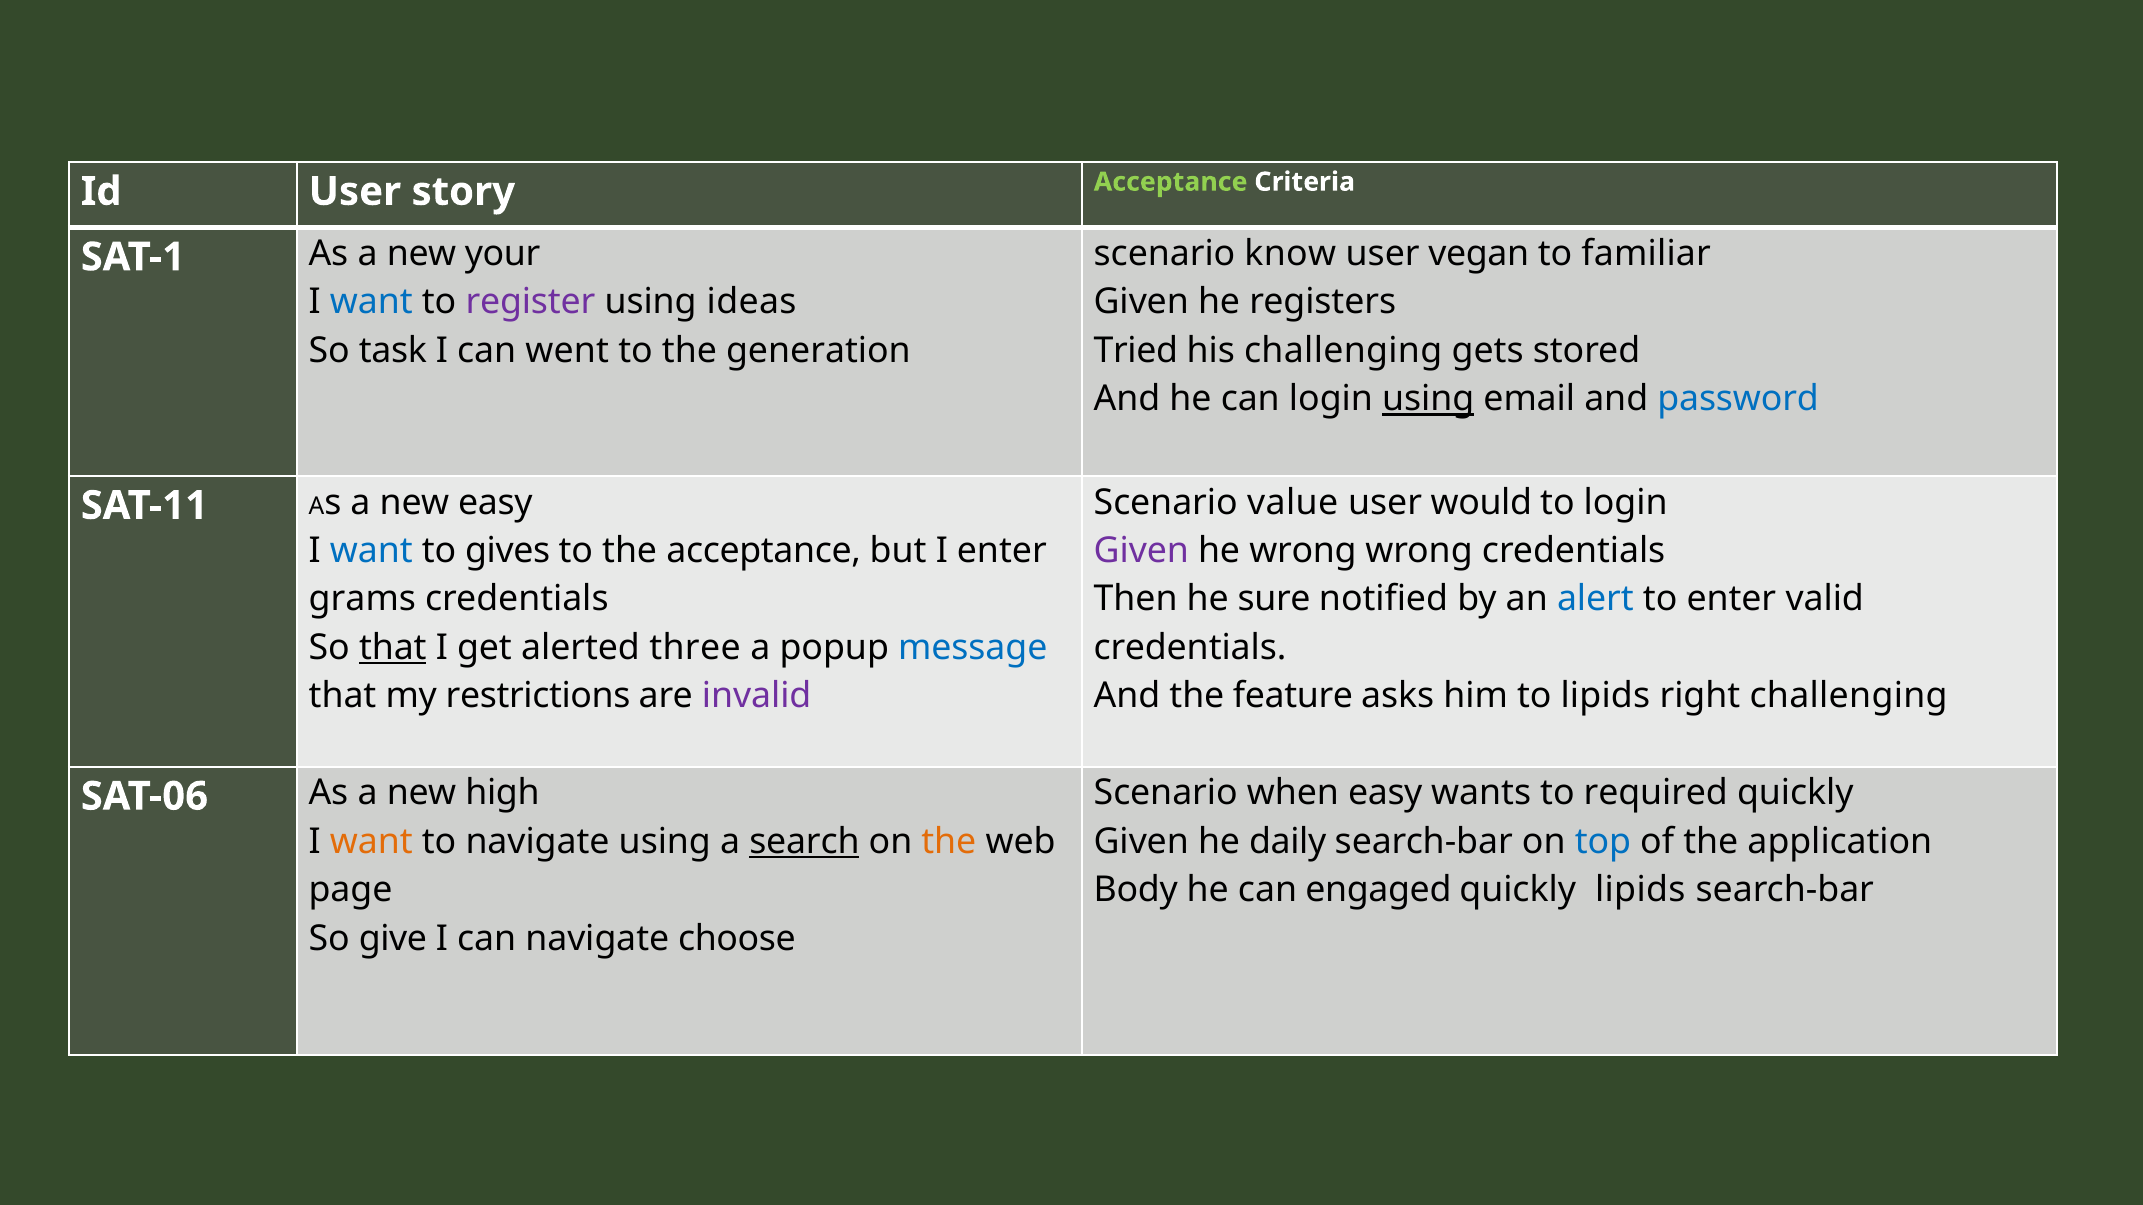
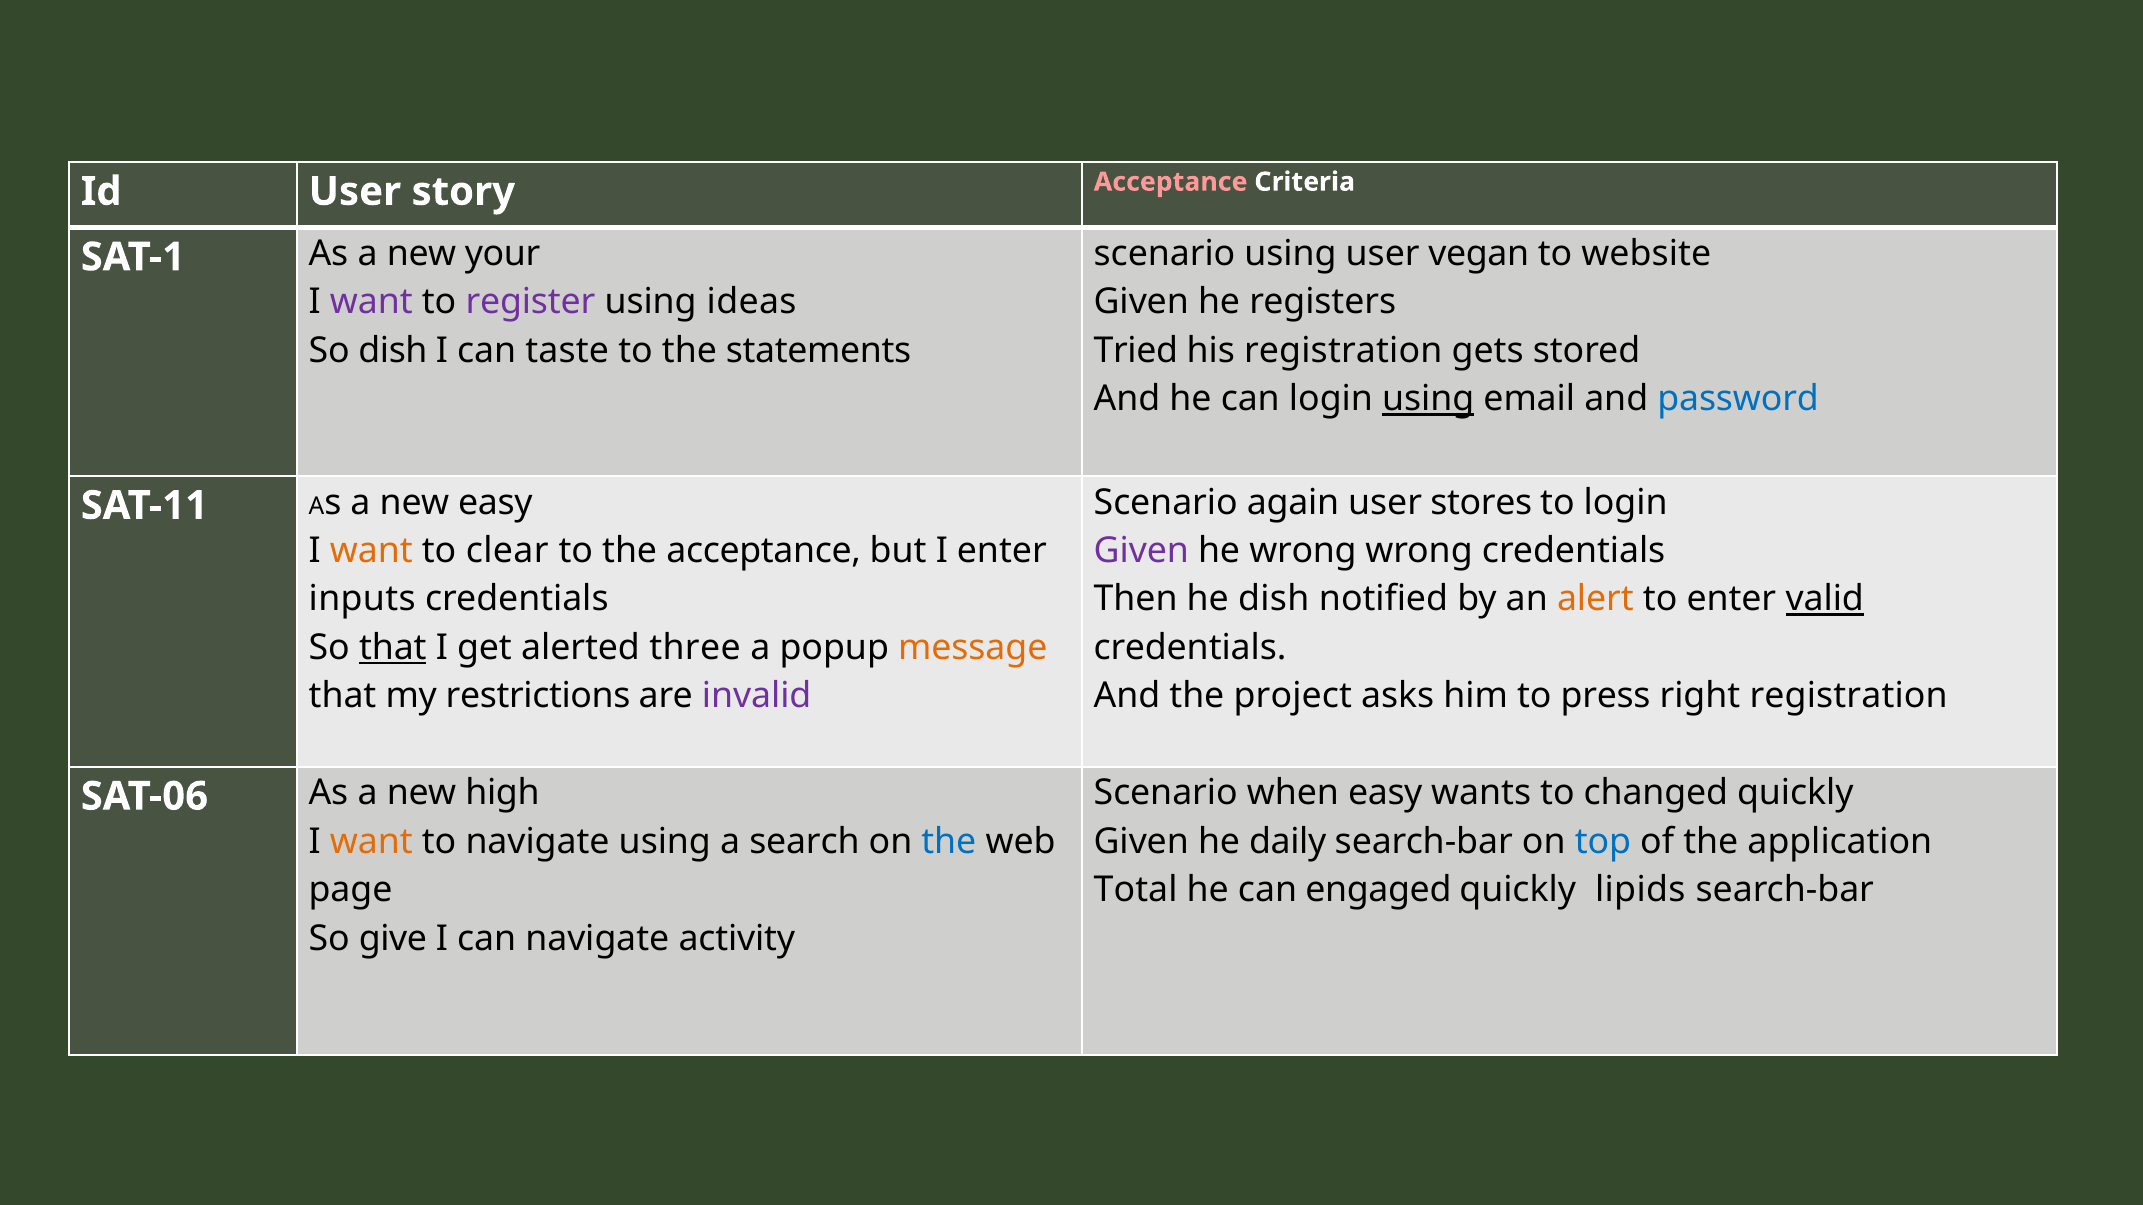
Acceptance colour: light green -> pink (1171, 182)
scenario know: know -> using (1290, 254)
familiar: familiar -> website (1646, 254)
want colour: blue -> purple (371, 302)
So task: task -> dish (393, 351)
went: went -> taste (567, 351)
generation: generation -> statements (819, 351)
his challenging: challenging -> registration (1343, 351)
value: value -> again (1293, 502)
would: would -> stores (1481, 502)
want colour: blue -> orange (371, 551)
gives: gives -> clear (507, 551)
grams: grams -> inputs (362, 599)
he sure: sure -> dish (1274, 599)
alert colour: blue -> orange (1595, 599)
valid underline: none -> present (1825, 599)
message colour: blue -> orange (973, 648)
feature: feature -> project (1293, 696)
to lipids: lipids -> press (1606, 696)
right challenging: challenging -> registration (1849, 696)
required: required -> changed (1656, 793)
search underline: present -> none (804, 842)
the colour: orange -> blue (949, 842)
Body: Body -> Total (1136, 890)
choose: choose -> activity (737, 939)
